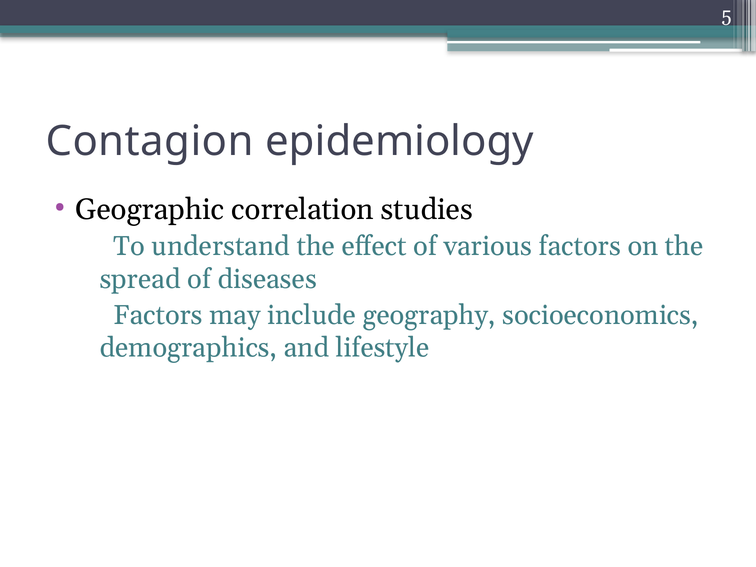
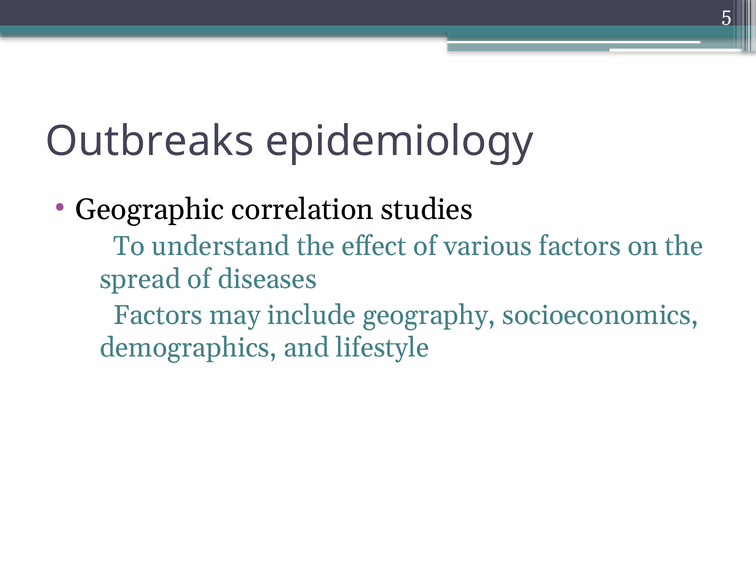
Contagion: Contagion -> Outbreaks (150, 142)
